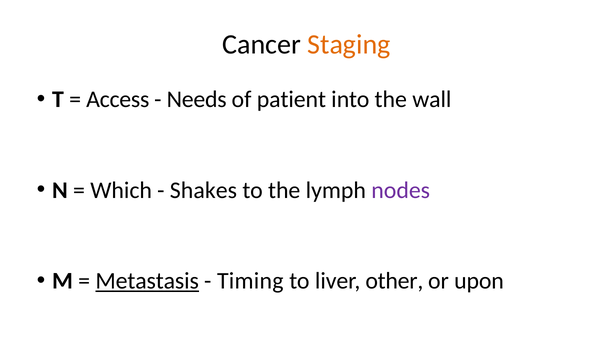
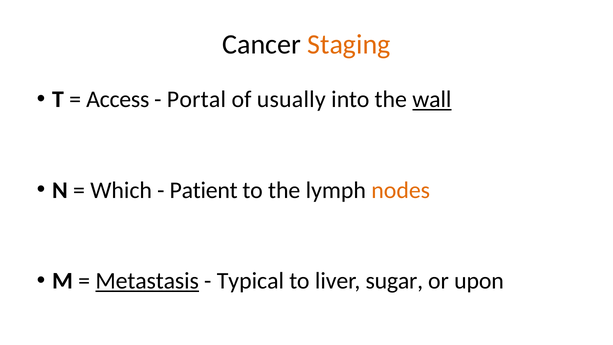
Needs: Needs -> Portal (196, 100)
patient: patient -> usually (291, 100)
wall underline: none -> present (432, 100)
Shakes: Shakes -> Patient (204, 190)
nodes colour: purple -> orange (401, 190)
Timing: Timing -> Typical (250, 281)
other: other -> sugar (394, 281)
